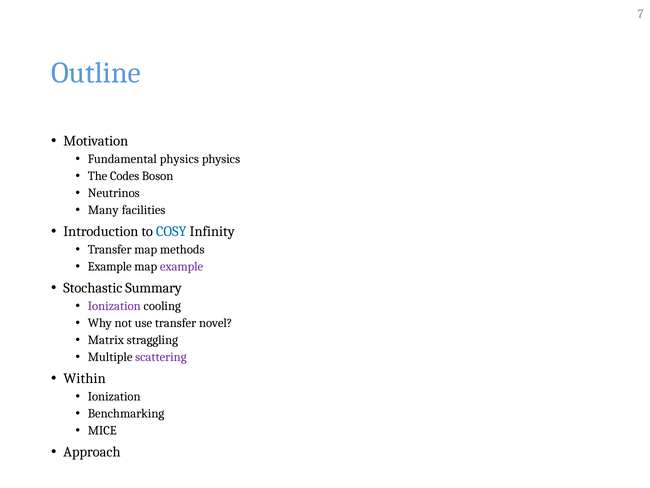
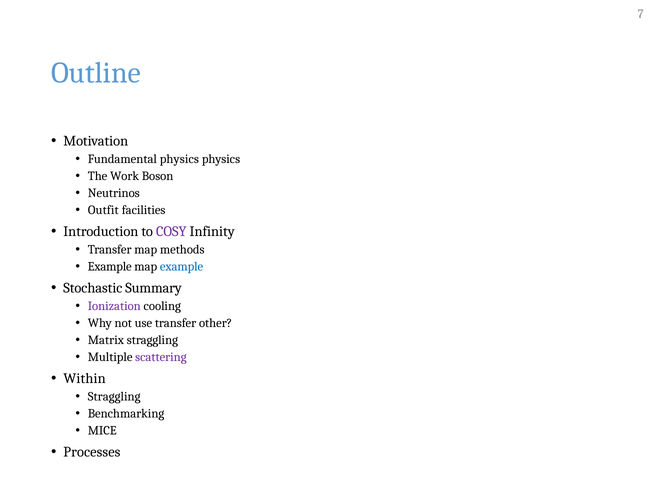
Codes: Codes -> Work (125, 176)
Many: Many -> Outfit (103, 210)
COSY colour: blue -> purple (171, 231)
example colour: purple -> blue (182, 266)
novel: novel -> other (216, 323)
Ionization: Ionization -> Straggling (114, 396)
Approach: Approach -> Processes (92, 452)
